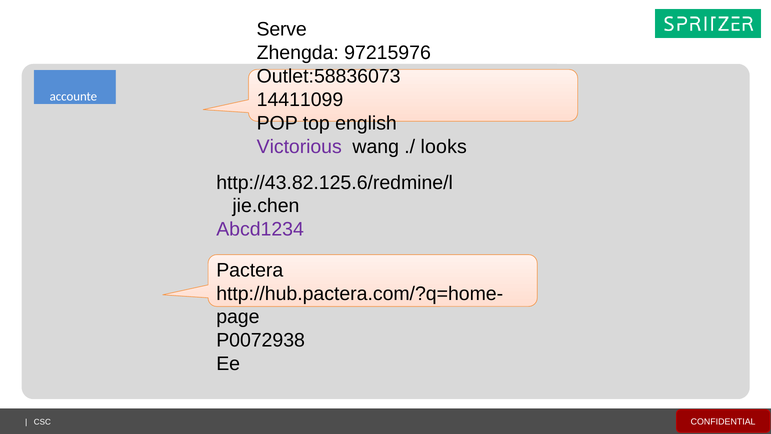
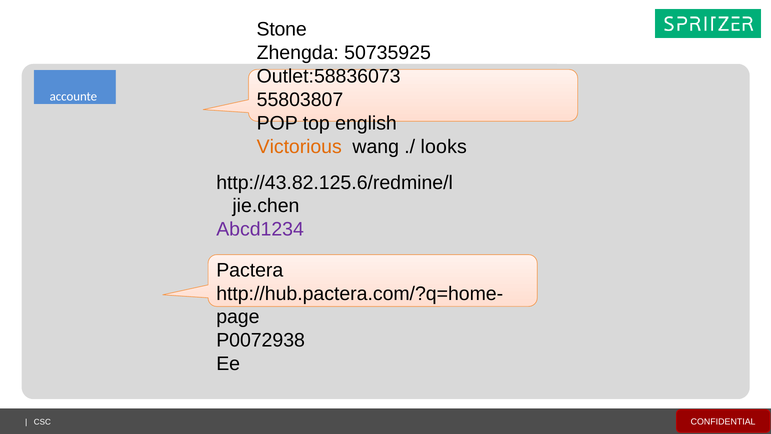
Serve: Serve -> Stone (282, 29)
97215976: 97215976 -> 50735925 (388, 53)
14411099: 14411099 -> 55803807 (300, 100)
Victorious colour: purple -> orange (299, 146)
